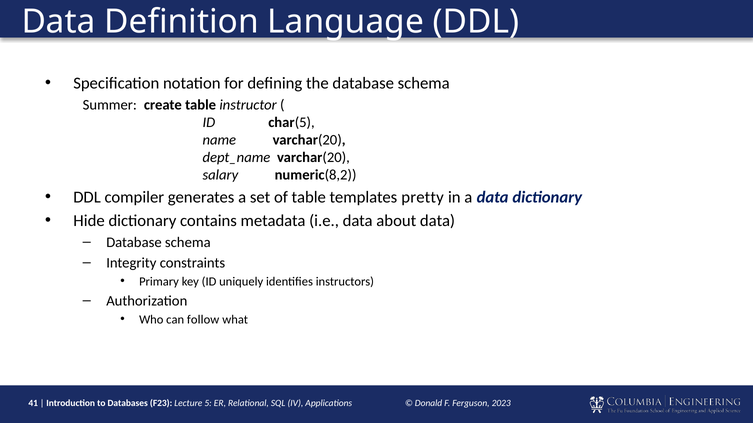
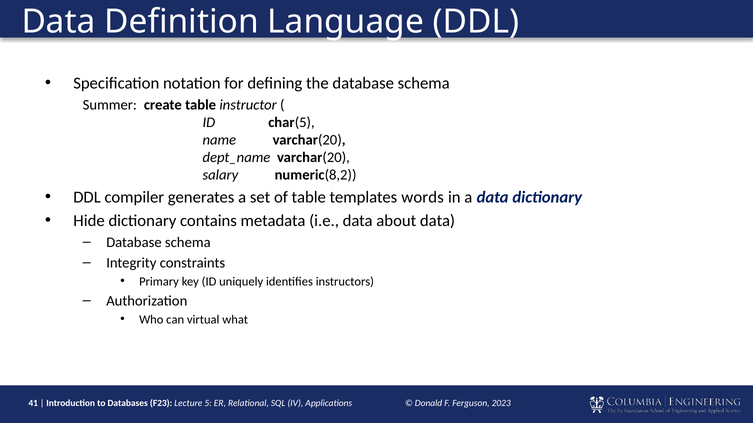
pretty: pretty -> words (423, 198)
follow: follow -> virtual (203, 320)
